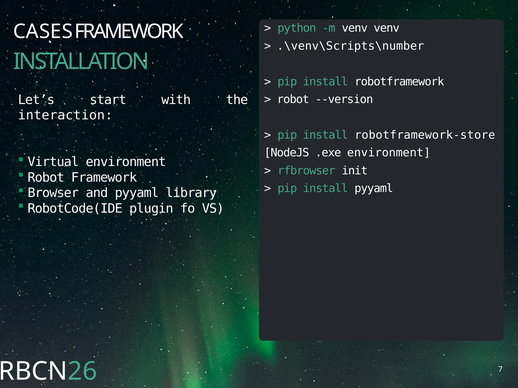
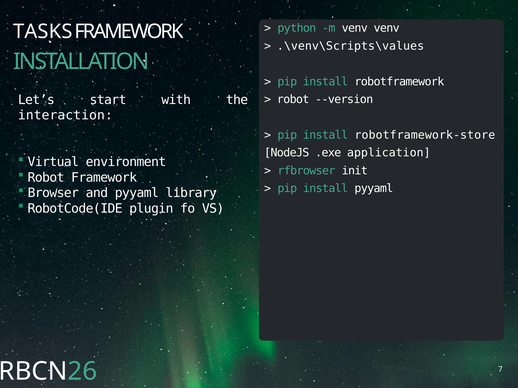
CASES: CASES -> TASKS (43, 31)
.\venv\Scripts\number: .\venv\Scripts\number -> .\venv\Scripts\values (350, 46)
.exe environment: environment -> application (389, 153)
